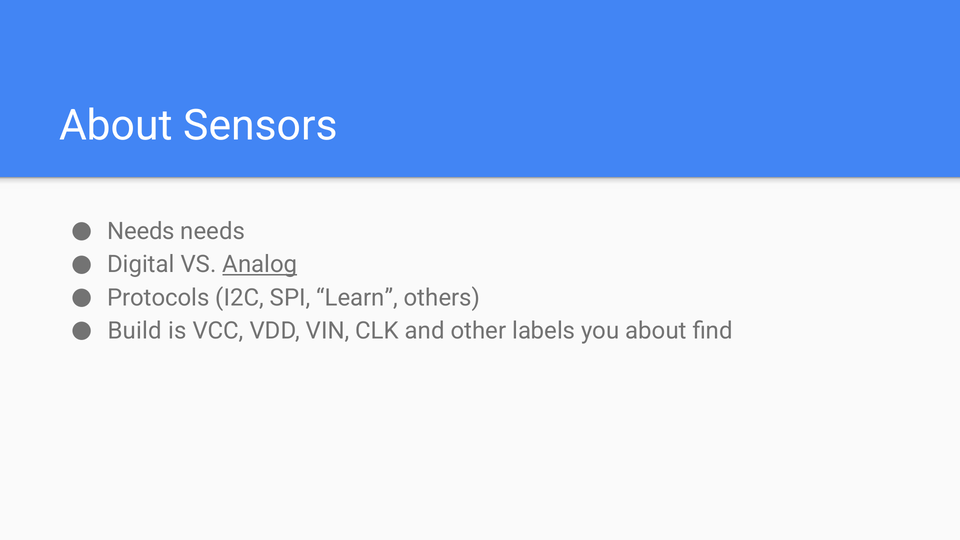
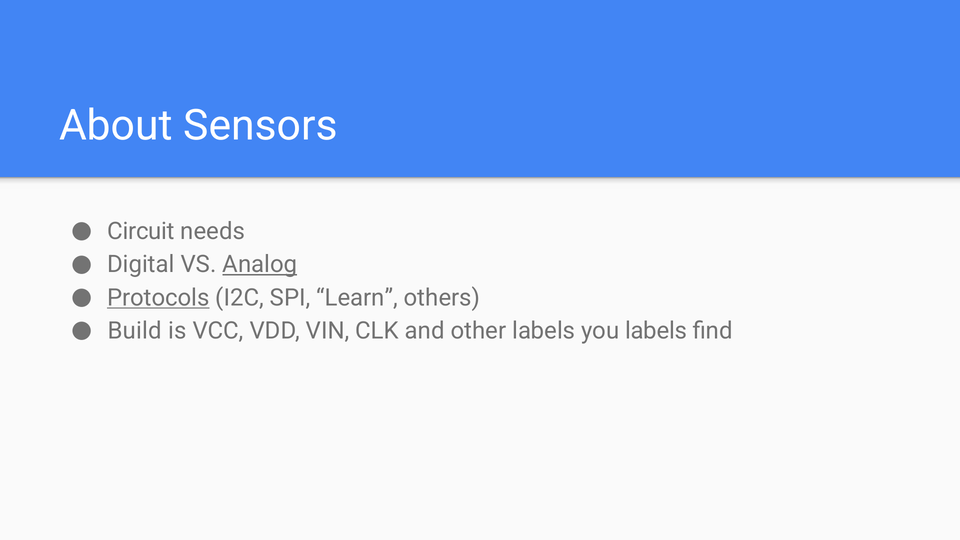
Needs: Needs -> Circuit (141, 231)
Protocols underline: none -> present (158, 298)
you about: about -> labels (656, 331)
